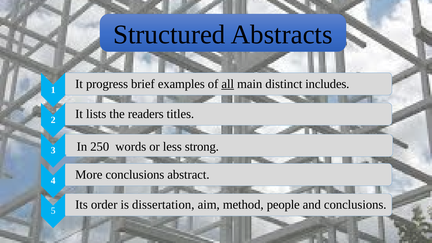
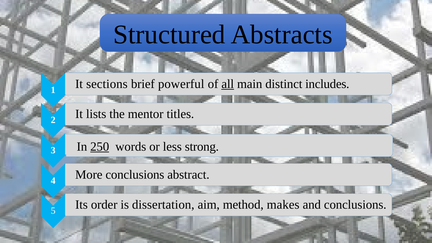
progress: progress -> sections (107, 84)
examples: examples -> powerful (181, 84)
readers: readers -> mentor (146, 114)
250 underline: none -> present (100, 147)
people: people -> makes (283, 205)
